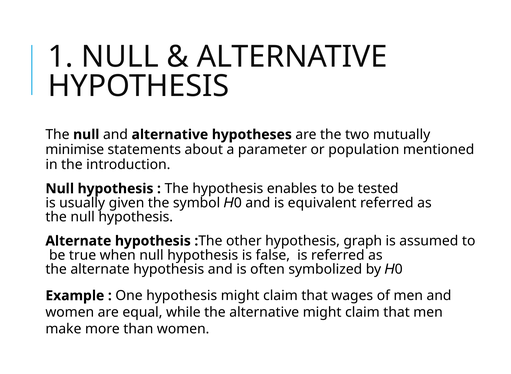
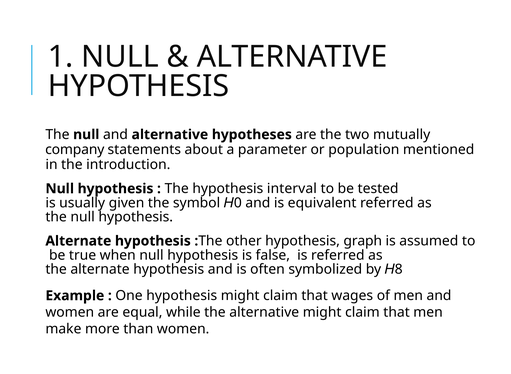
minimise: minimise -> company (75, 150)
enables: enables -> interval (292, 189)
by 0: 0 -> 8 (399, 270)
